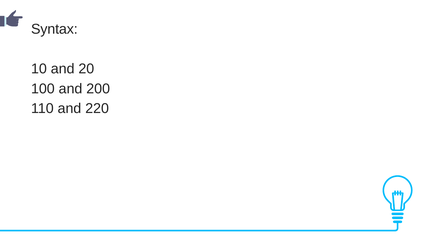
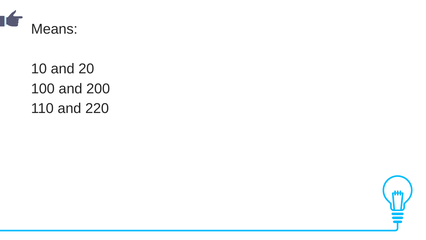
Syntax: Syntax -> Means (54, 29)
